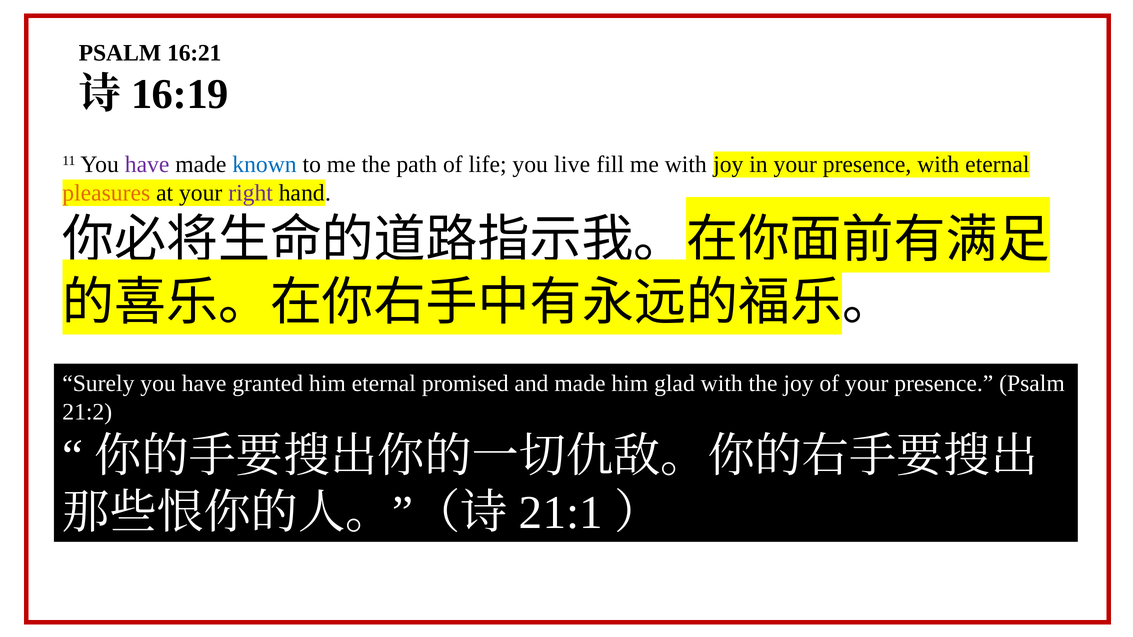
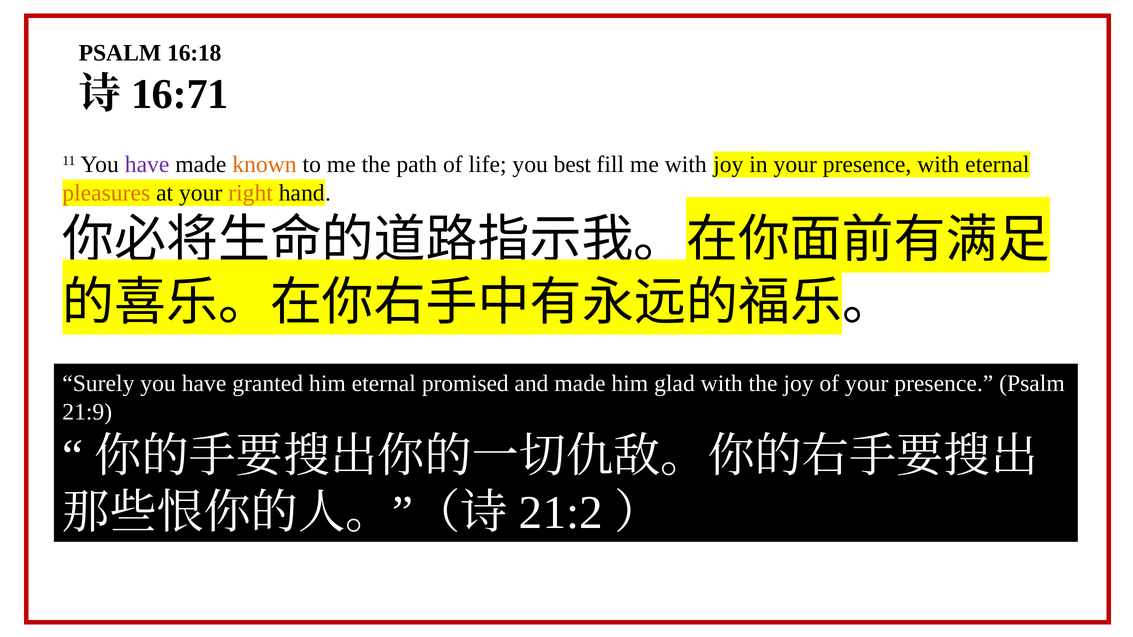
16:21: 16:21 -> 16:18 (194, 53)
16:19: 16:19 -> 16:71 (180, 94)
known colour: blue -> orange (265, 165)
live: live -> best (572, 165)
right colour: purple -> orange (251, 193)
21:2: 21:2 -> 21:9 (87, 412)
21:1: 21:1 -> 21:2 (561, 513)
